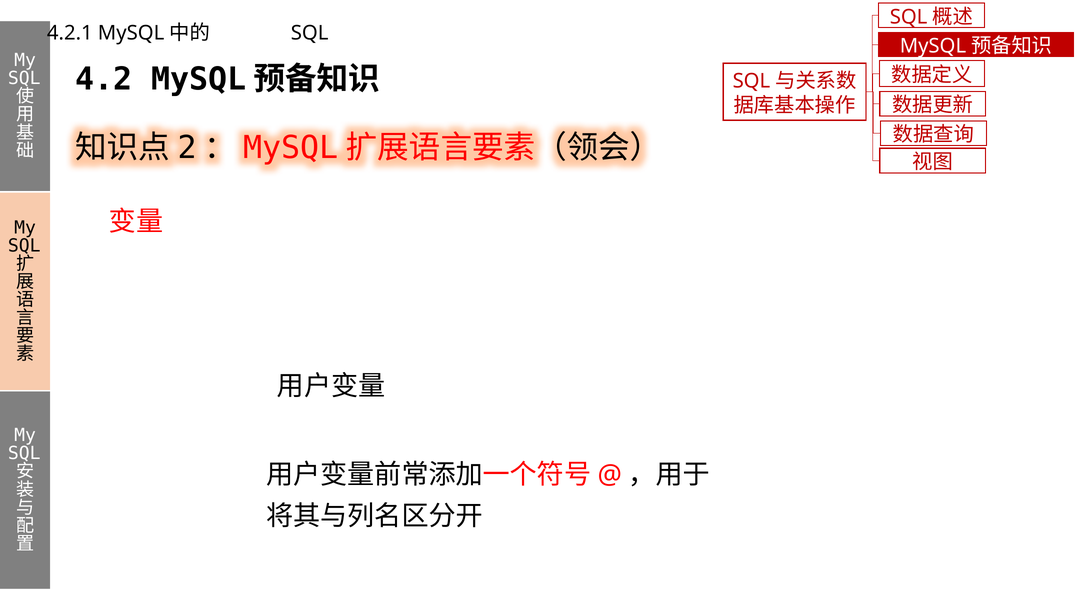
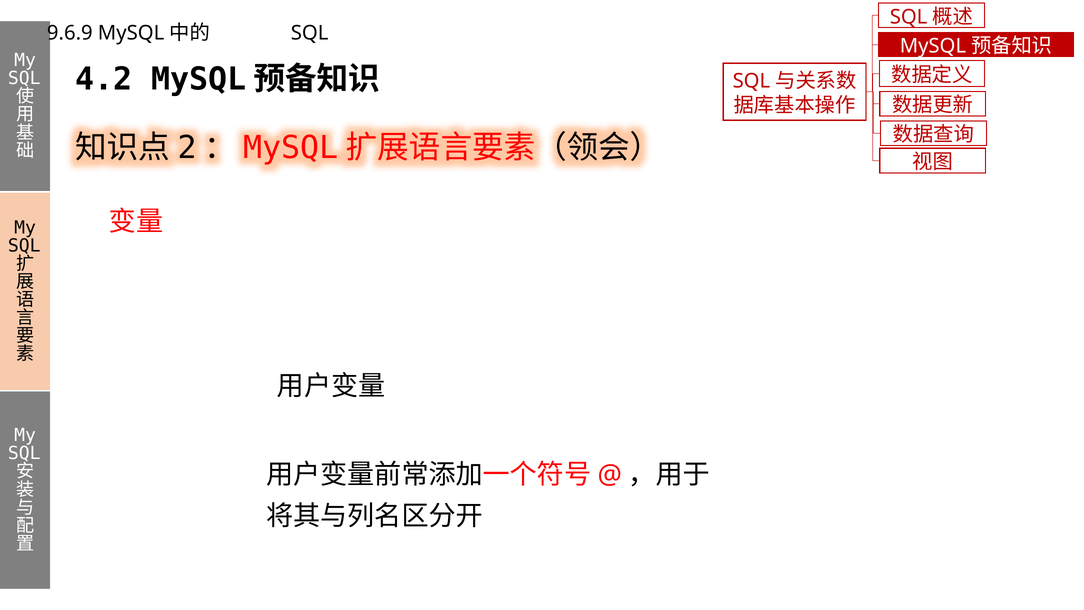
4.2.1: 4.2.1 -> 9.6.9 (70, 33)
